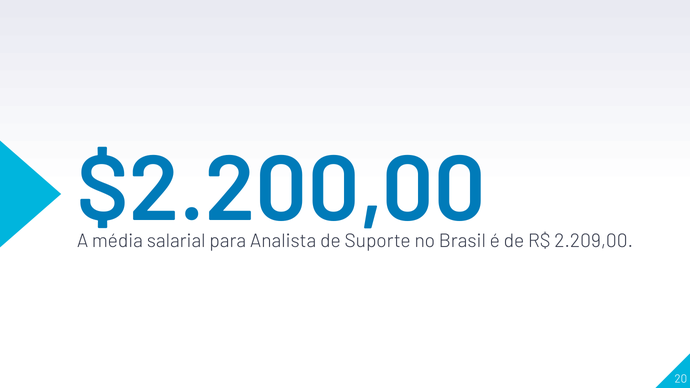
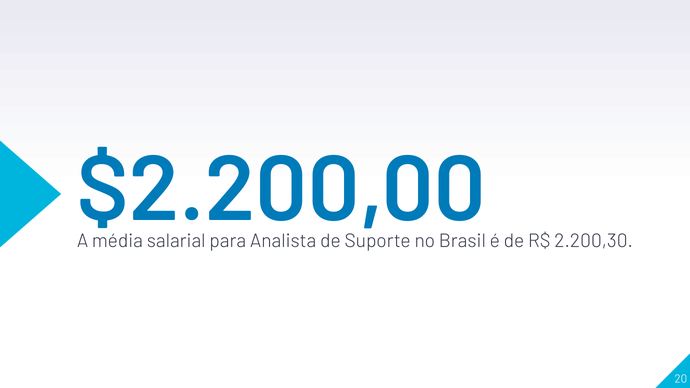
2.209,00: 2.209,00 -> 2.200,30 (594, 241)
